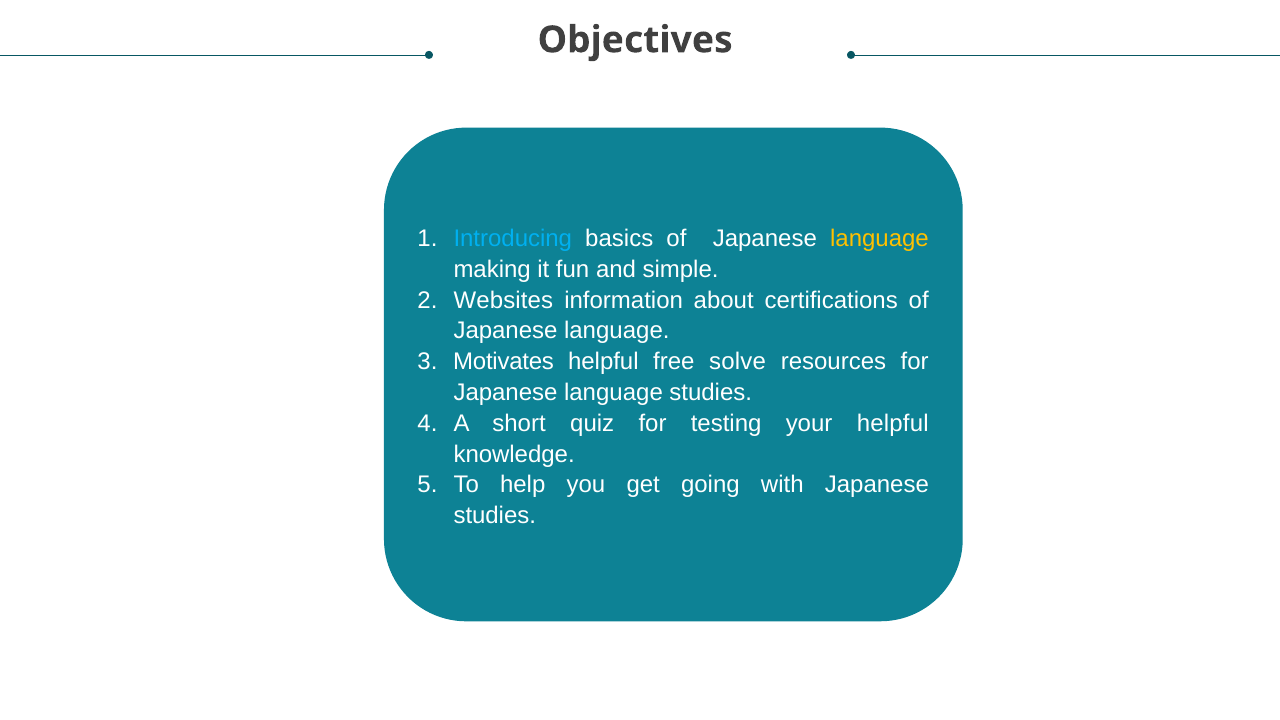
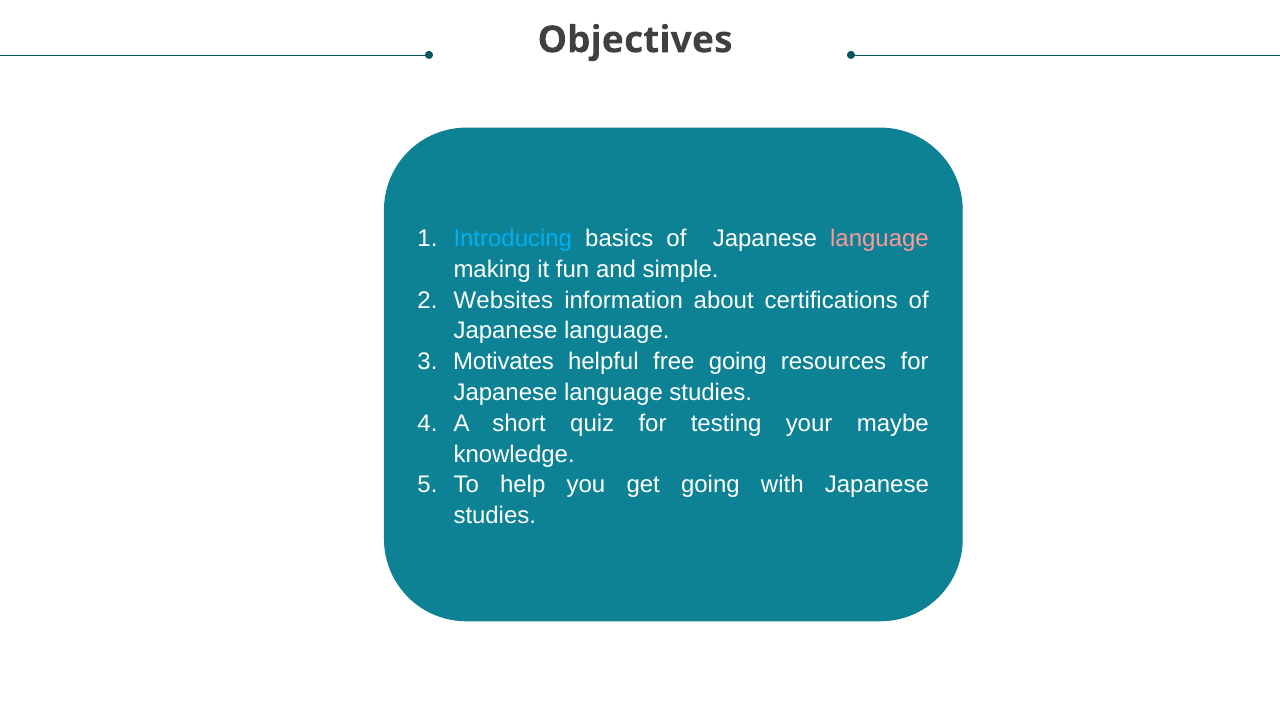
language colour: yellow -> pink (879, 239)
free solve: solve -> going (738, 362)
your helpful: helpful -> maybe (893, 423)
